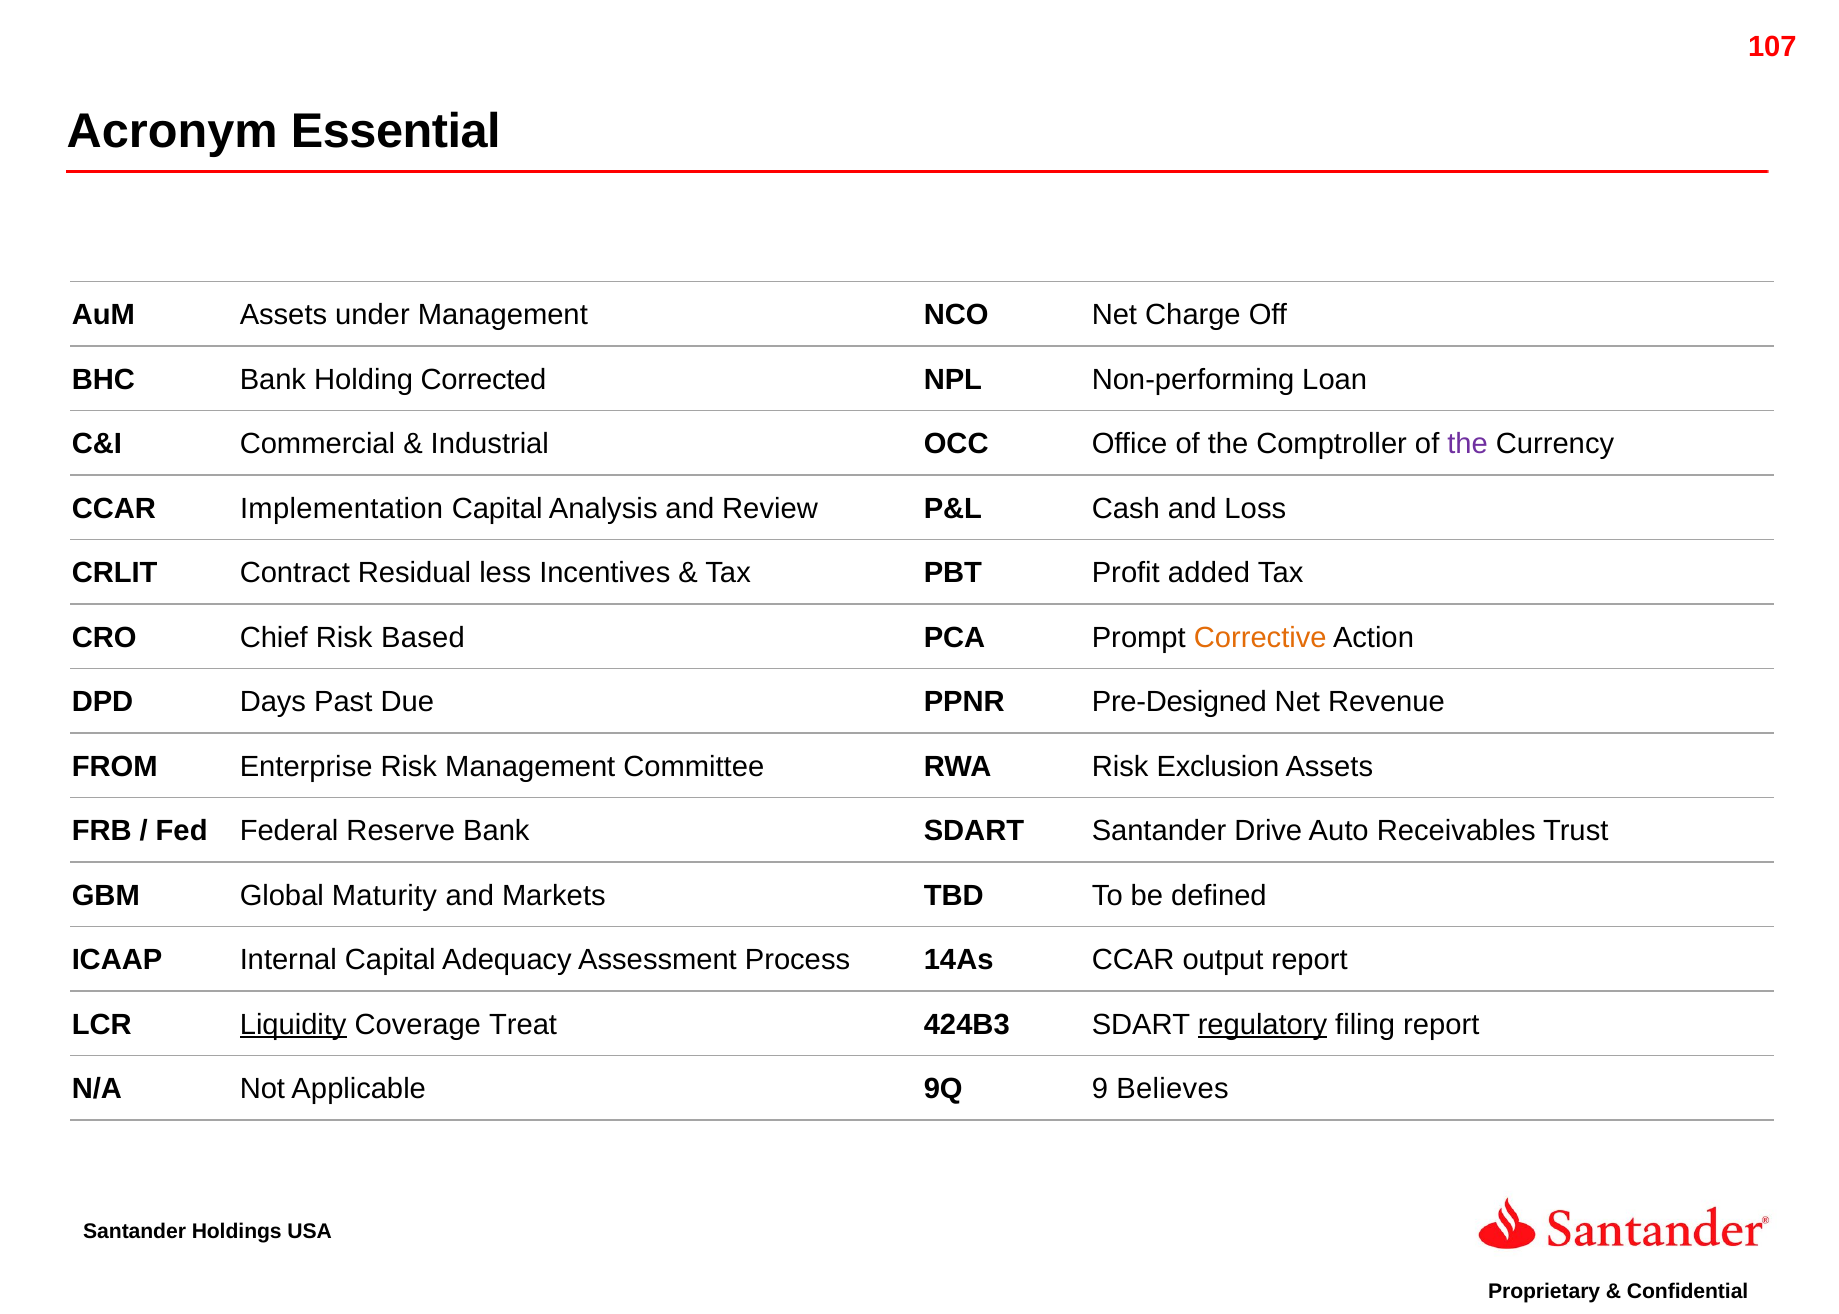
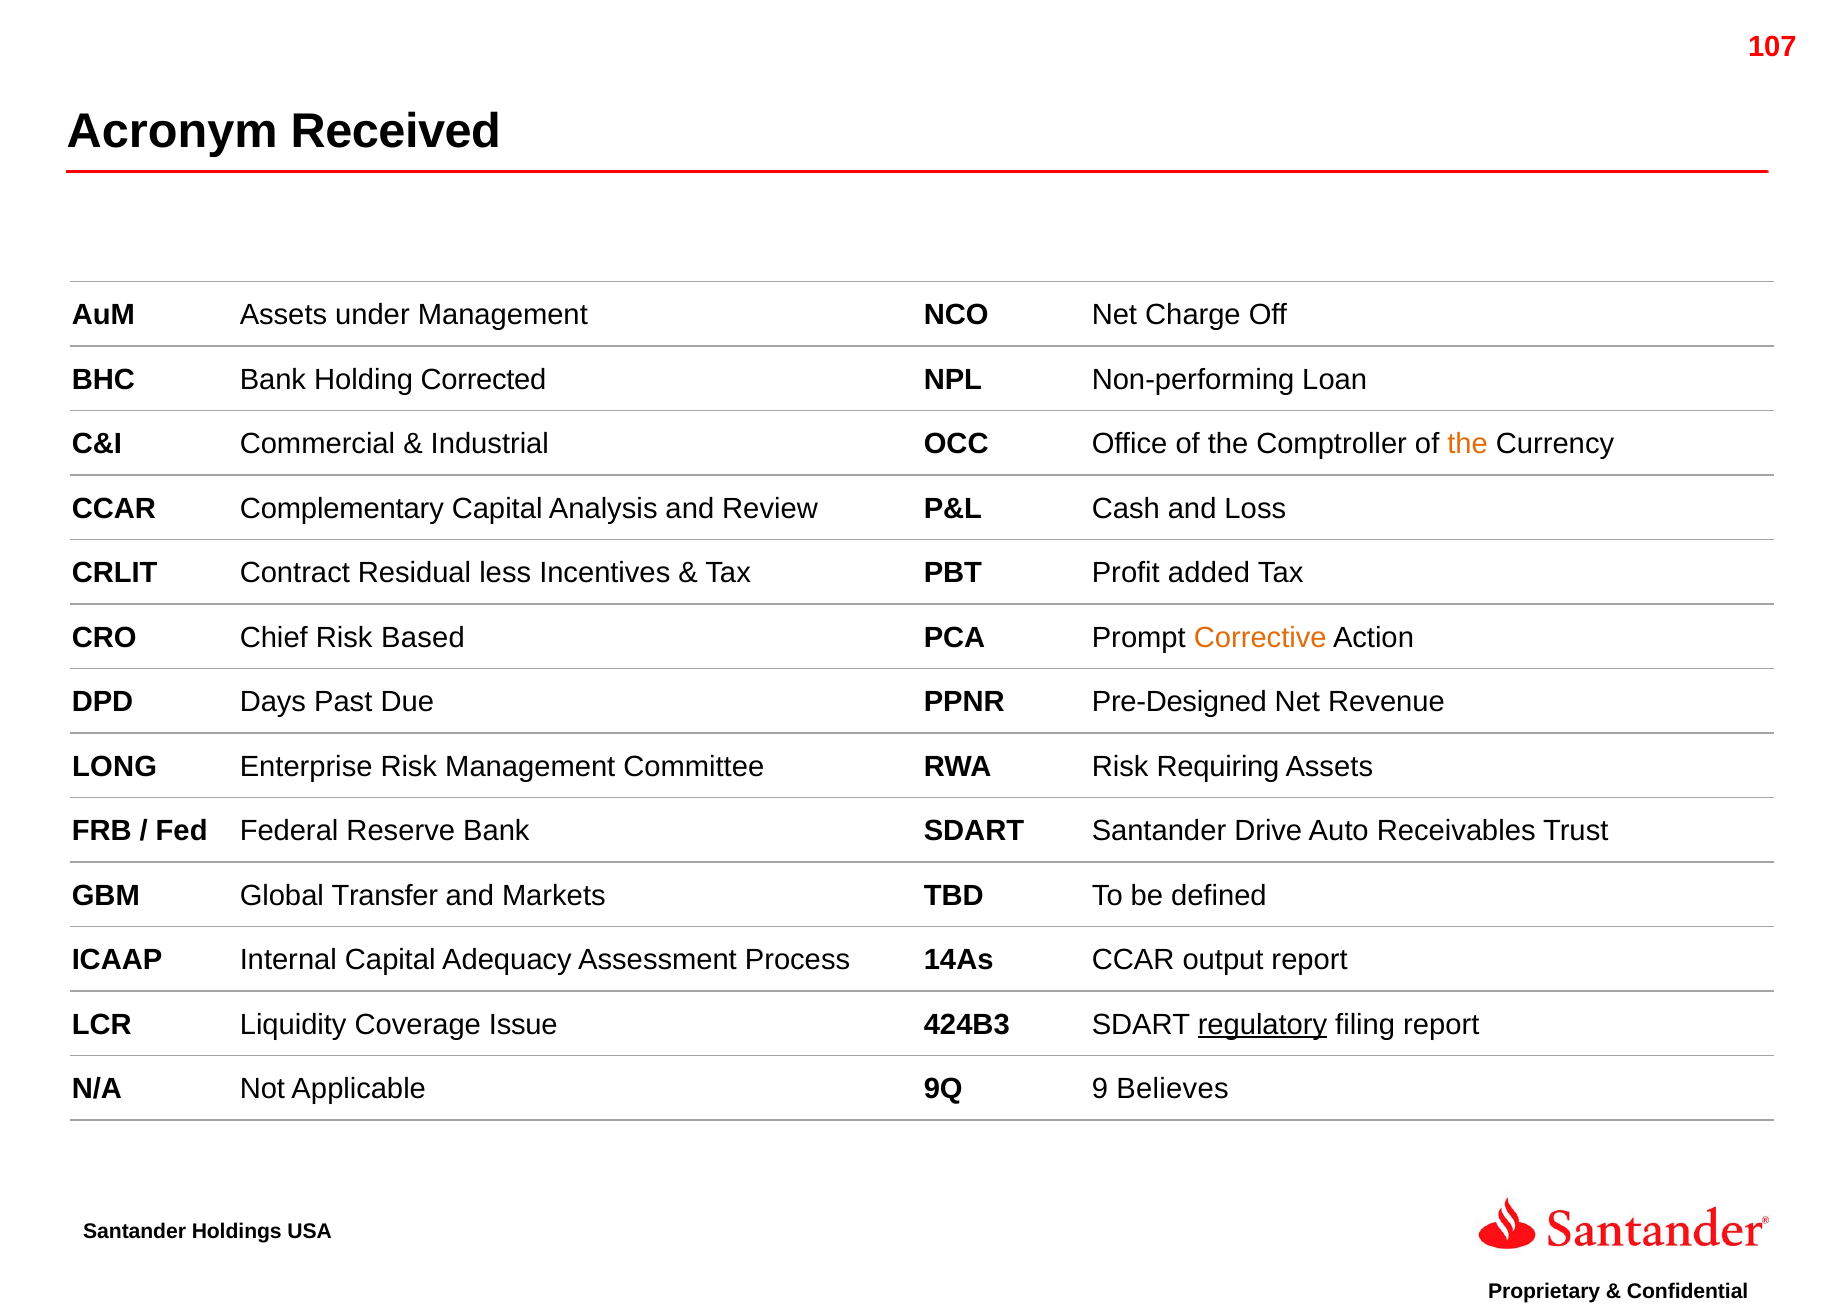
Essential: Essential -> Received (396, 132)
the colour: purple -> orange (1468, 444)
Implementation: Implementation -> Complementary (342, 508)
FROM: FROM -> LONG (115, 766)
Exclusion: Exclusion -> Requiring (1218, 766)
Maturity: Maturity -> Transfer (385, 895)
Liquidity underline: present -> none (293, 1024)
Treat: Treat -> Issue (523, 1024)
